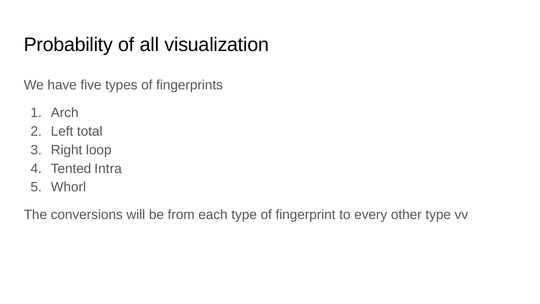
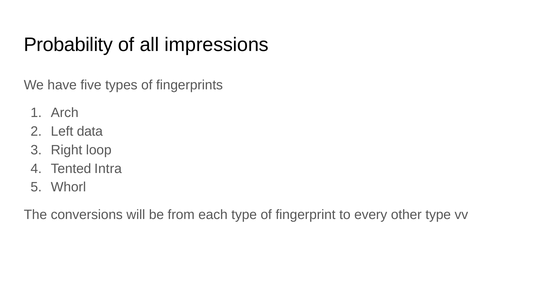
visualization: visualization -> impressions (217, 45)
total: total -> data (90, 131)
